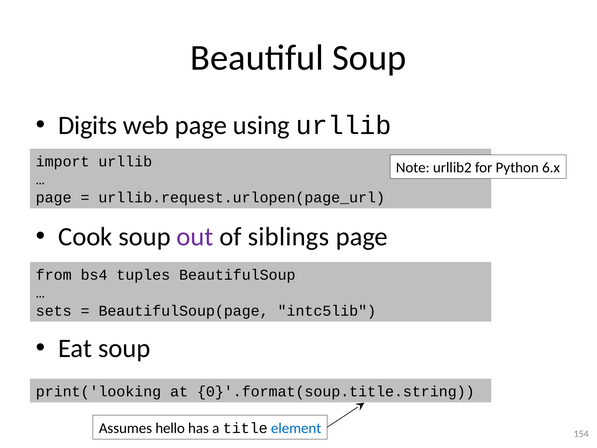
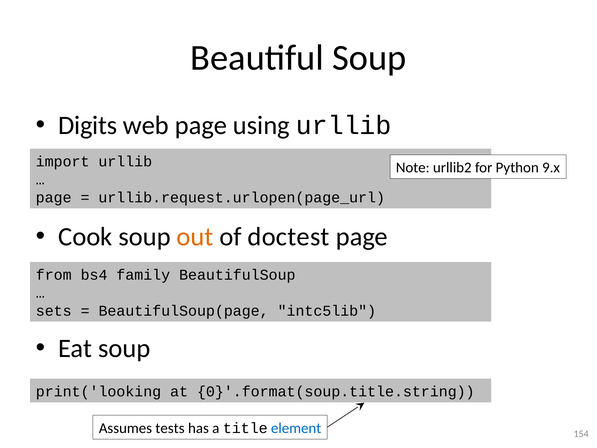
6.x: 6.x -> 9.x (551, 168)
out colour: purple -> orange (195, 237)
siblings: siblings -> doctest (289, 237)
tuples: tuples -> family (143, 275)
hello: hello -> tests (170, 428)
